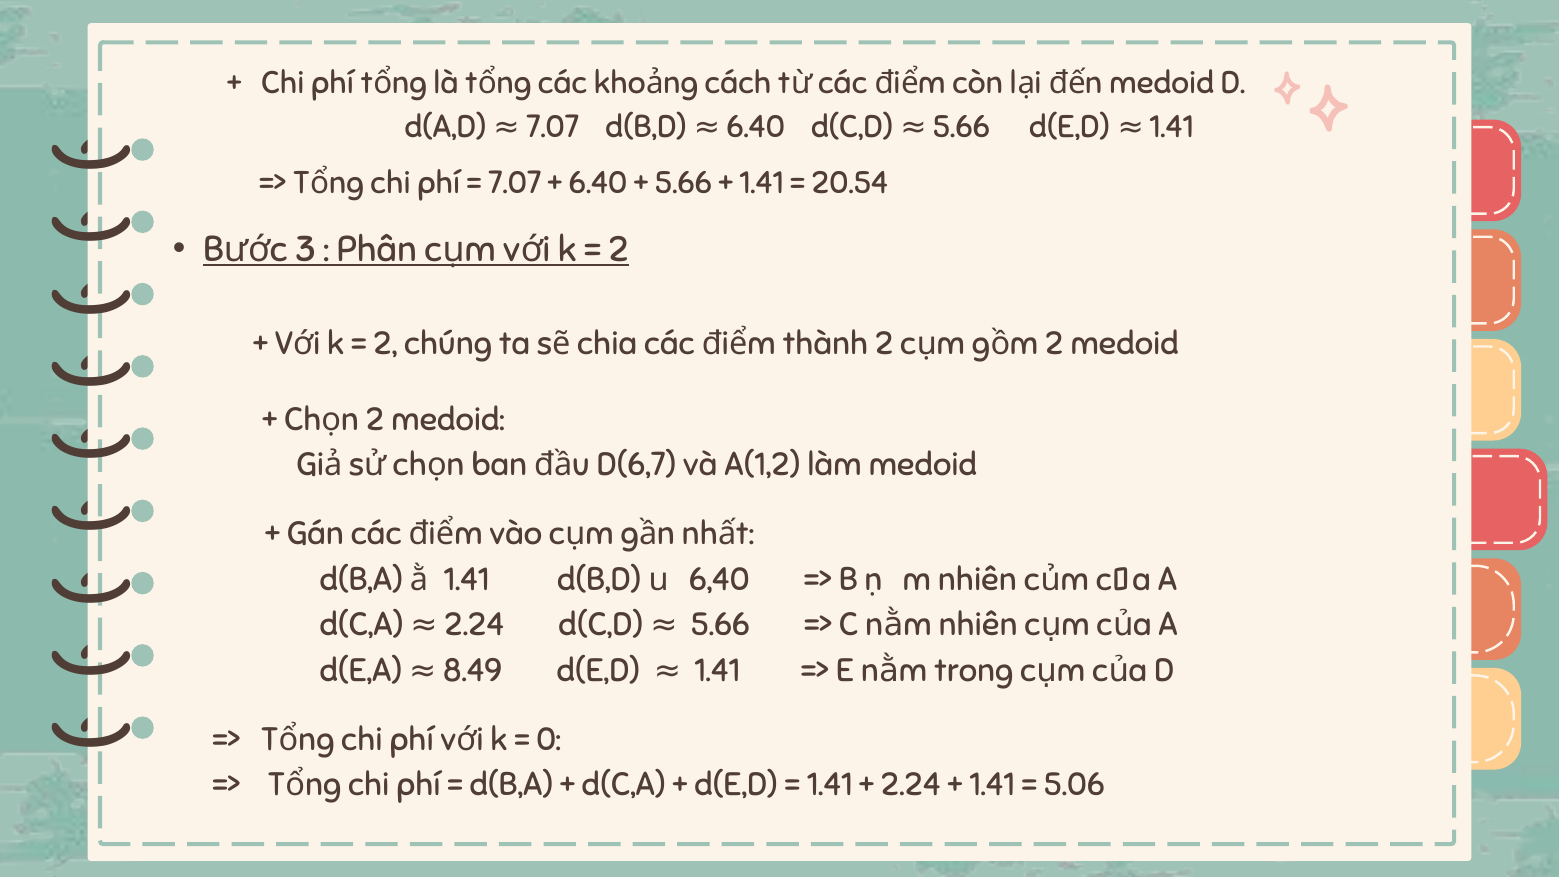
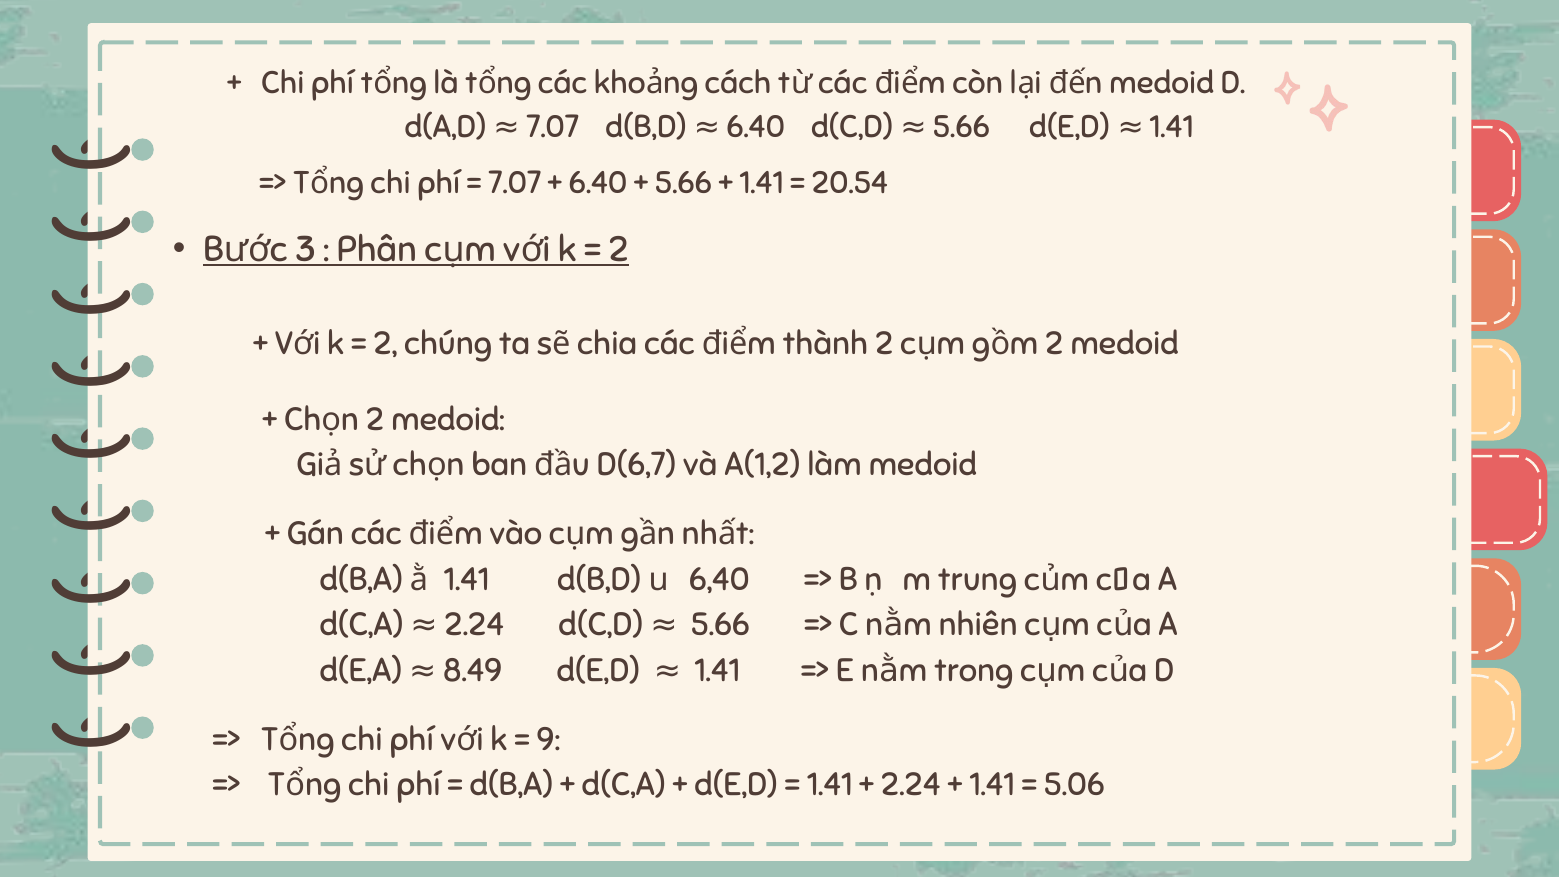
nhiên: nhiên -> trung (977, 580)
0: 0 -> 9 (548, 740)
